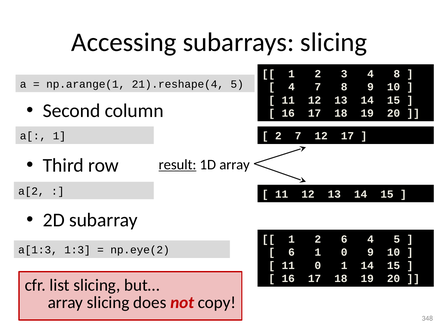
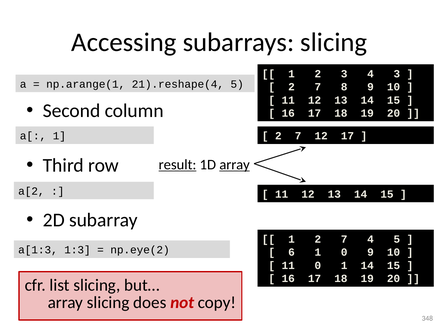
4 8: 8 -> 3 (397, 74)
4: 4 -> 2 (291, 87)
array underline: none -> present (235, 165)
1 2 6: 6 -> 7 (344, 239)
